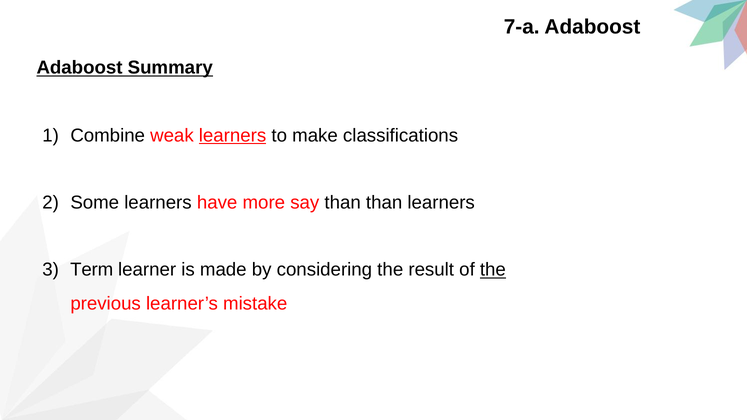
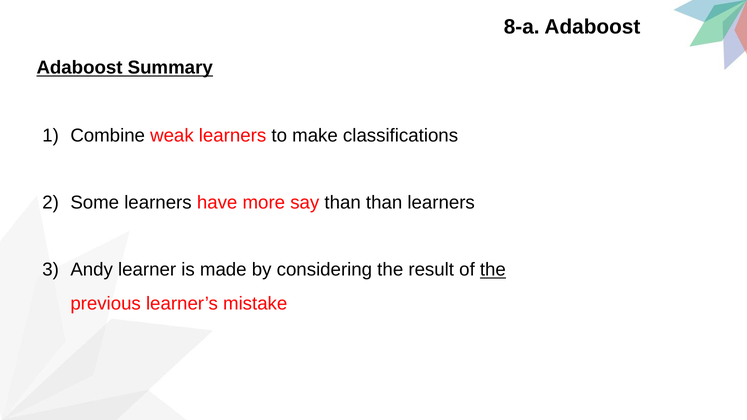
7-a: 7-a -> 8-a (522, 27)
learners underline: present -> none (233, 136)
Term: Term -> Andy (92, 270)
